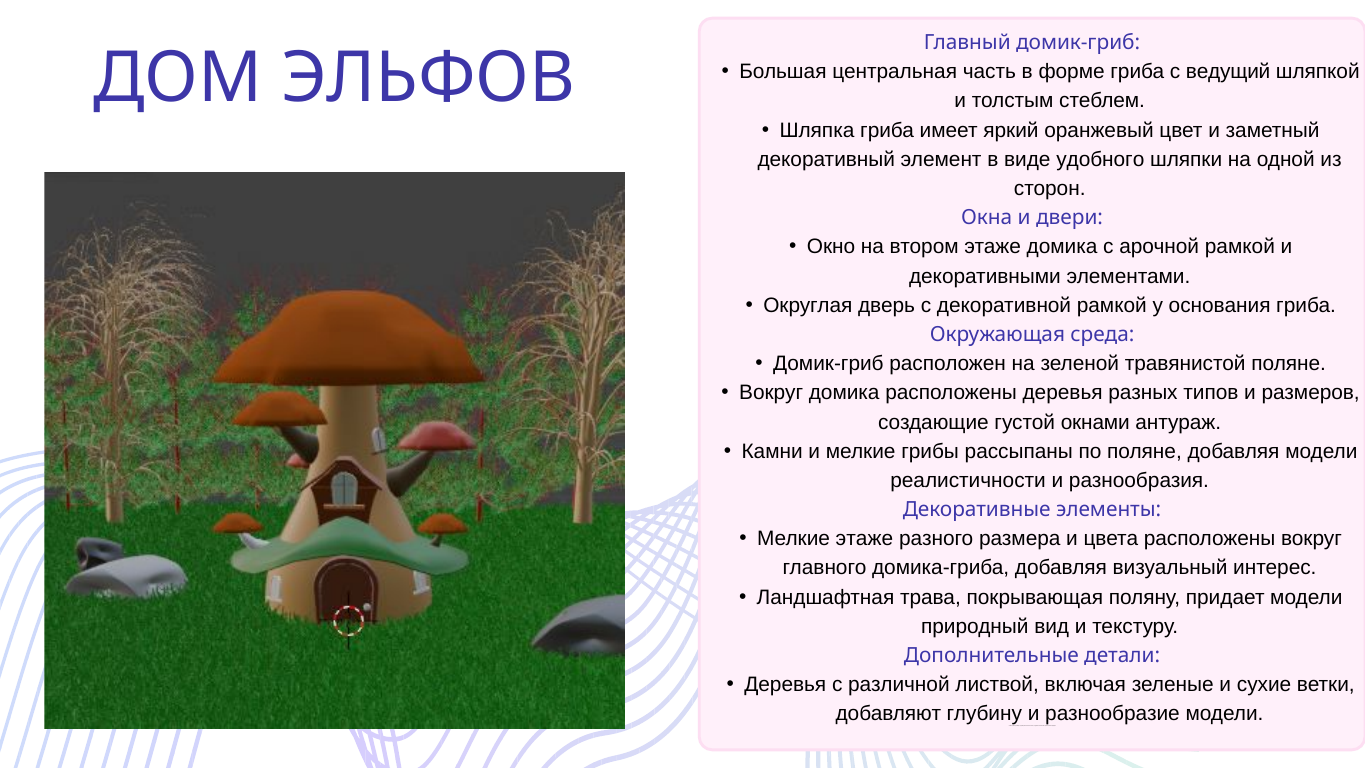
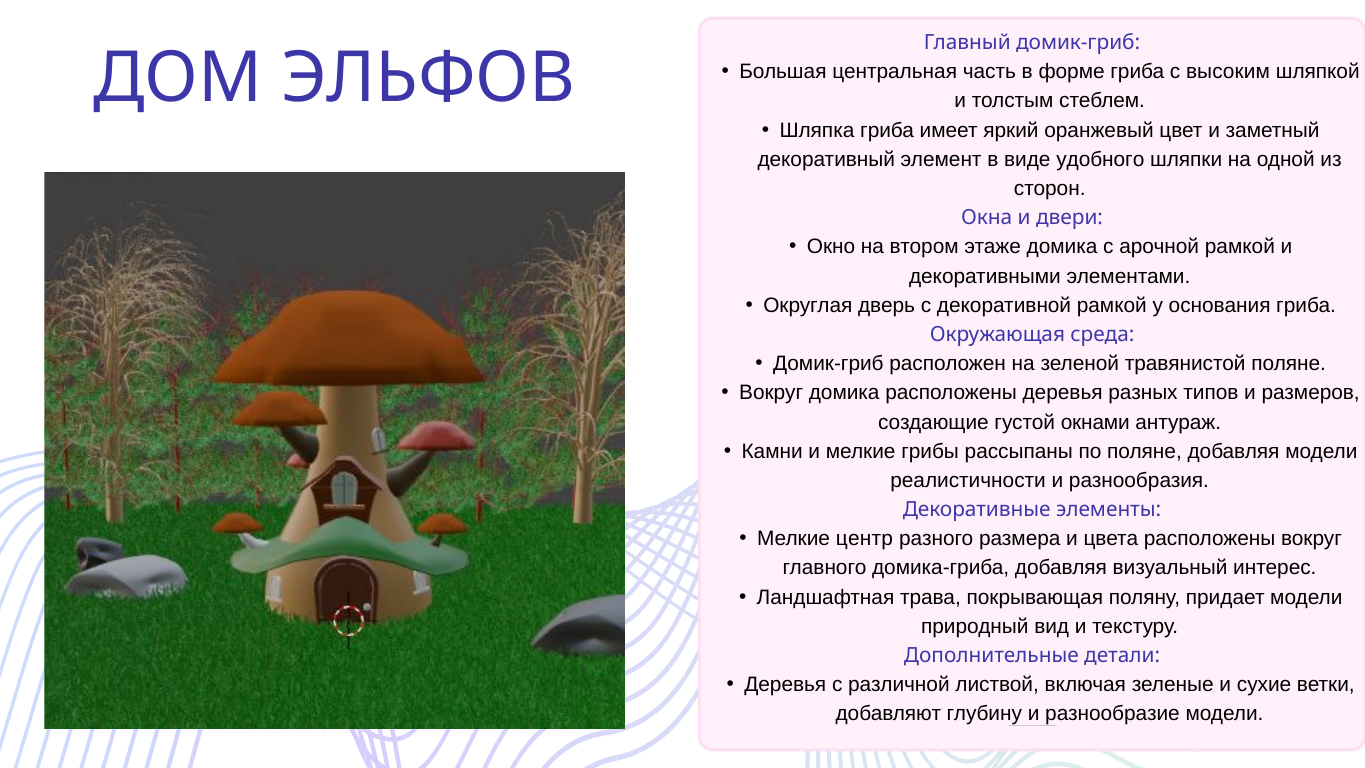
ведущий: ведущий -> высоким (1228, 72)
Мелкие этаже: этаже -> центр (864, 539)
